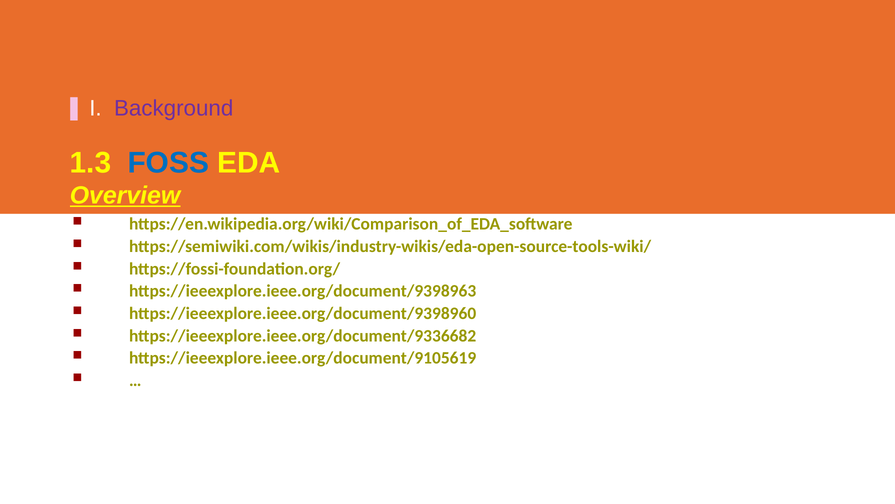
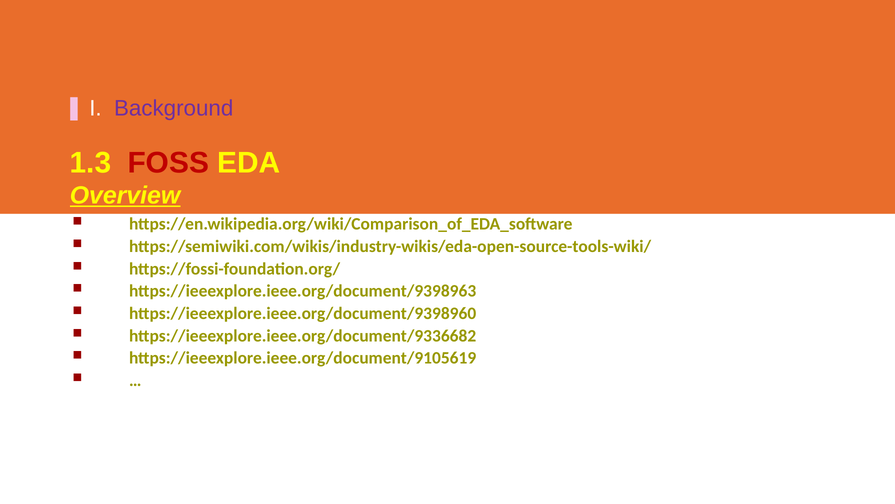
FOSS colour: blue -> red (168, 163)
